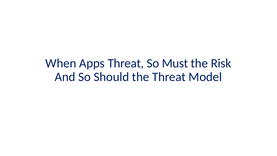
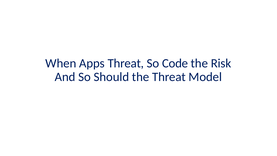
Must: Must -> Code (175, 63)
